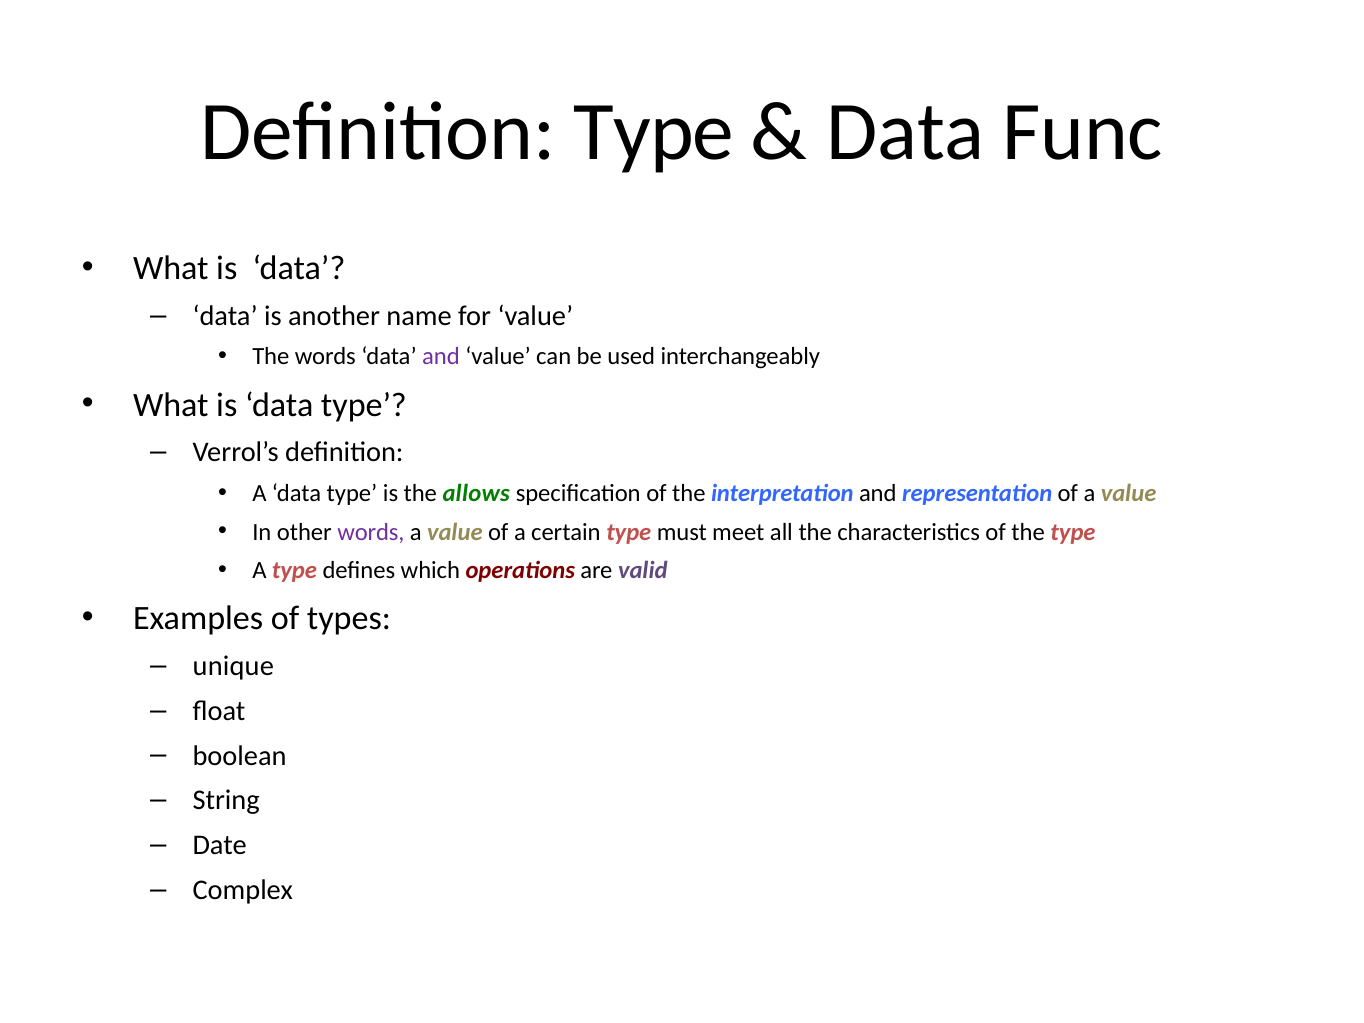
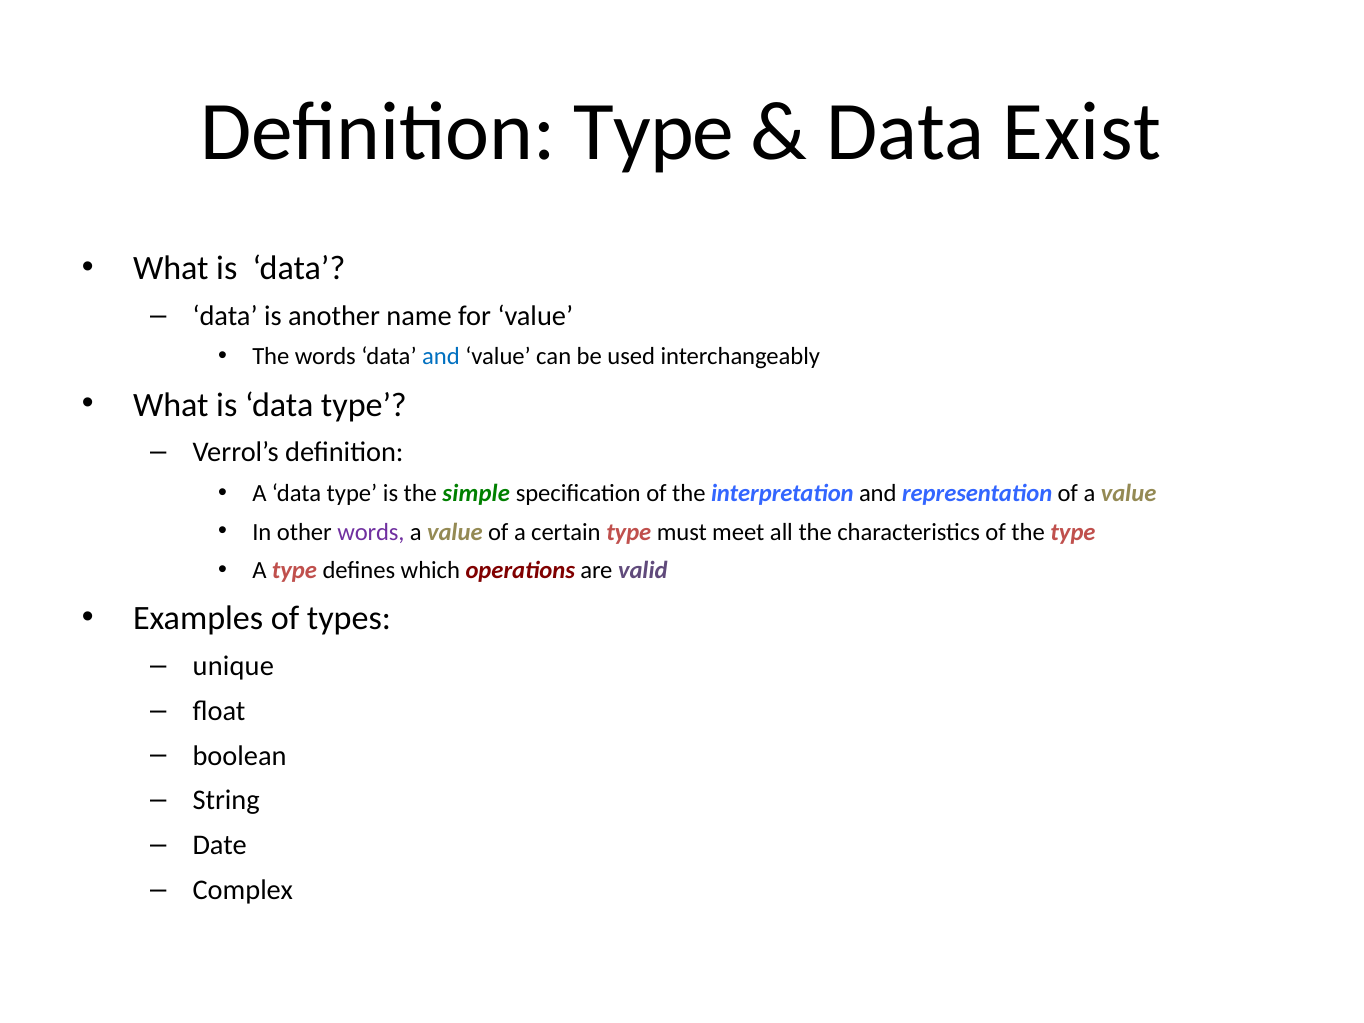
Func: Func -> Exist (1082, 132)
and colour: purple -> blue (441, 357)
allows: allows -> simple (476, 493)
